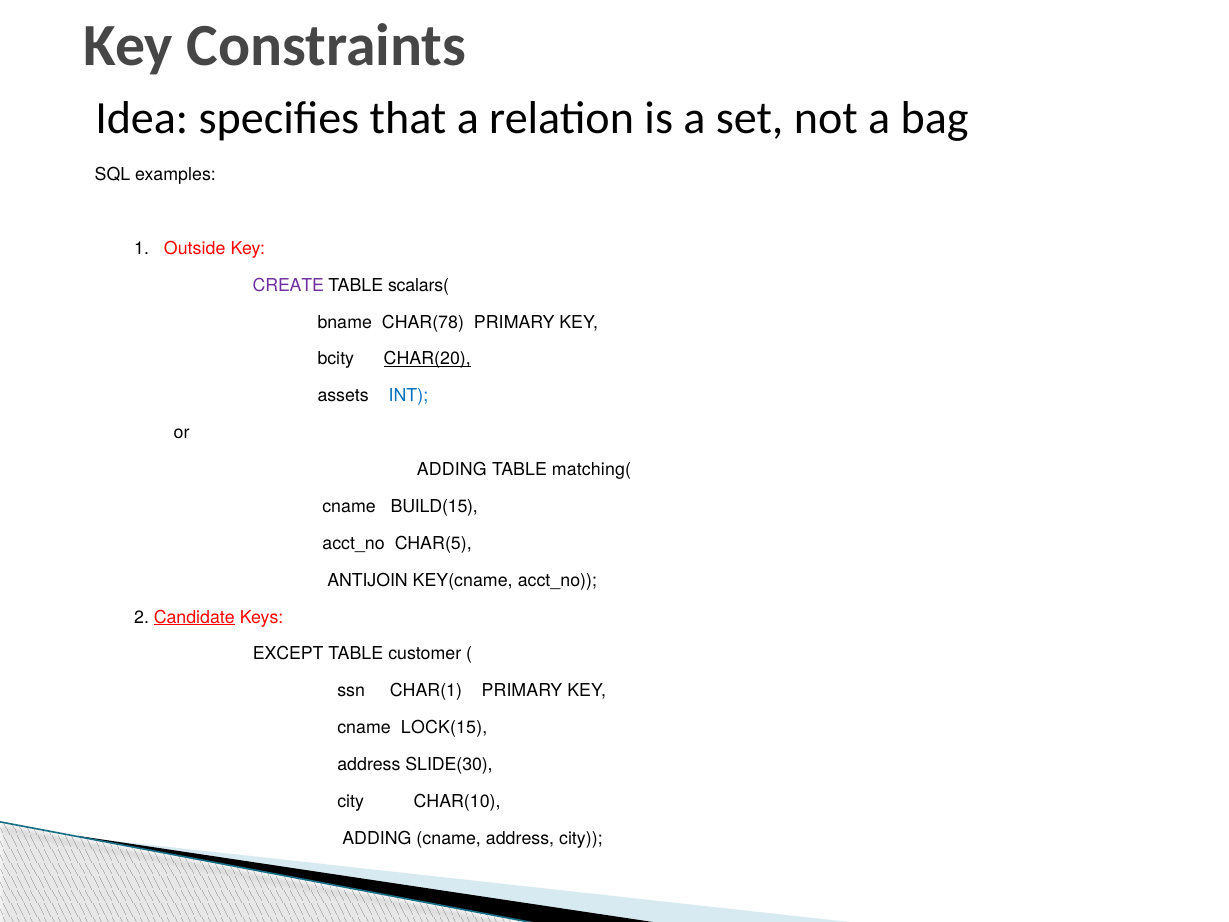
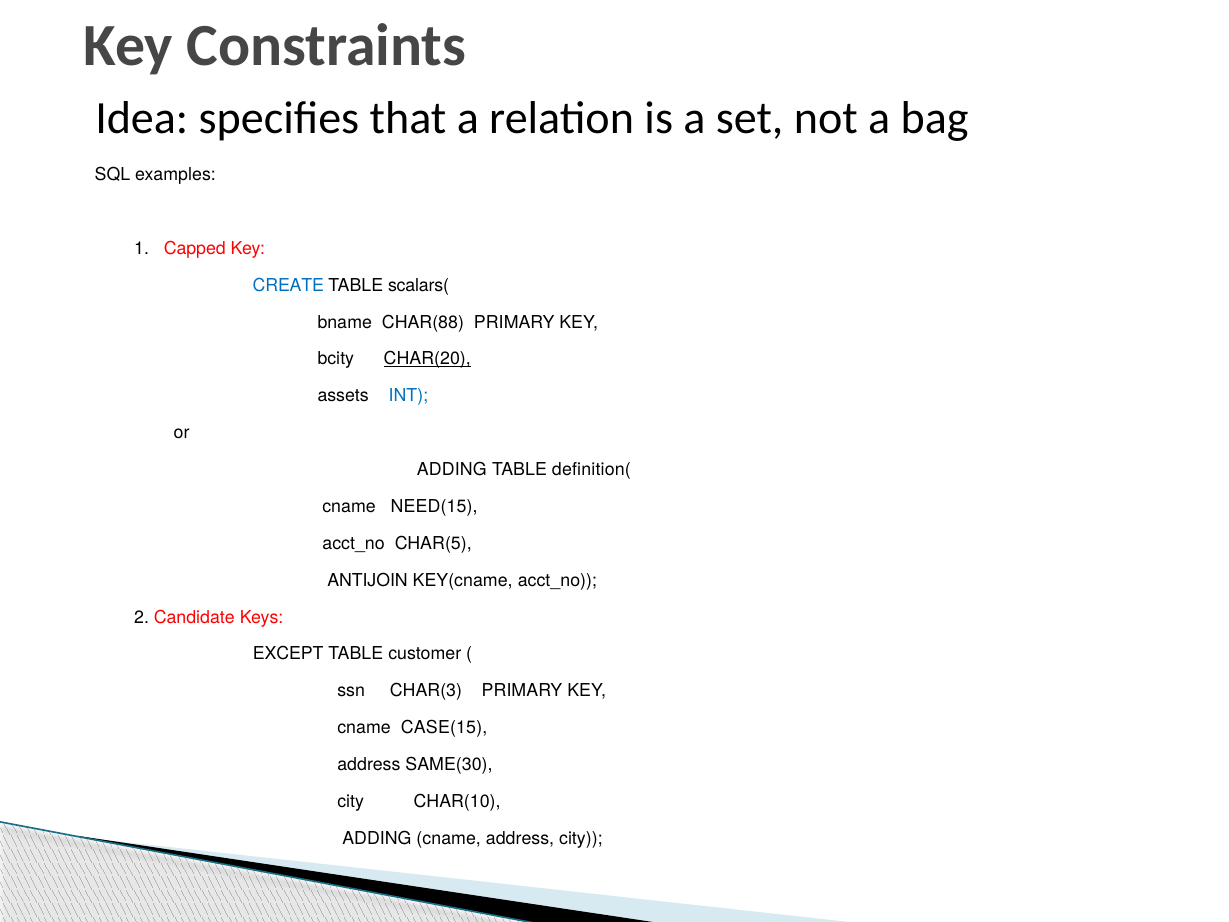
Outside: Outside -> Capped (195, 248)
CREATE colour: purple -> blue (288, 285)
CHAR(78: CHAR(78 -> CHAR(88 (423, 322)
matching(: matching( -> definition( (591, 470)
BUILD(15: BUILD(15 -> NEED(15 (434, 506)
Candidate underline: present -> none (194, 617)
CHAR(1: CHAR(1 -> CHAR(3 (426, 691)
LOCK(15: LOCK(15 -> CASE(15 (444, 728)
SLIDE(30: SLIDE(30 -> SAME(30 (449, 765)
